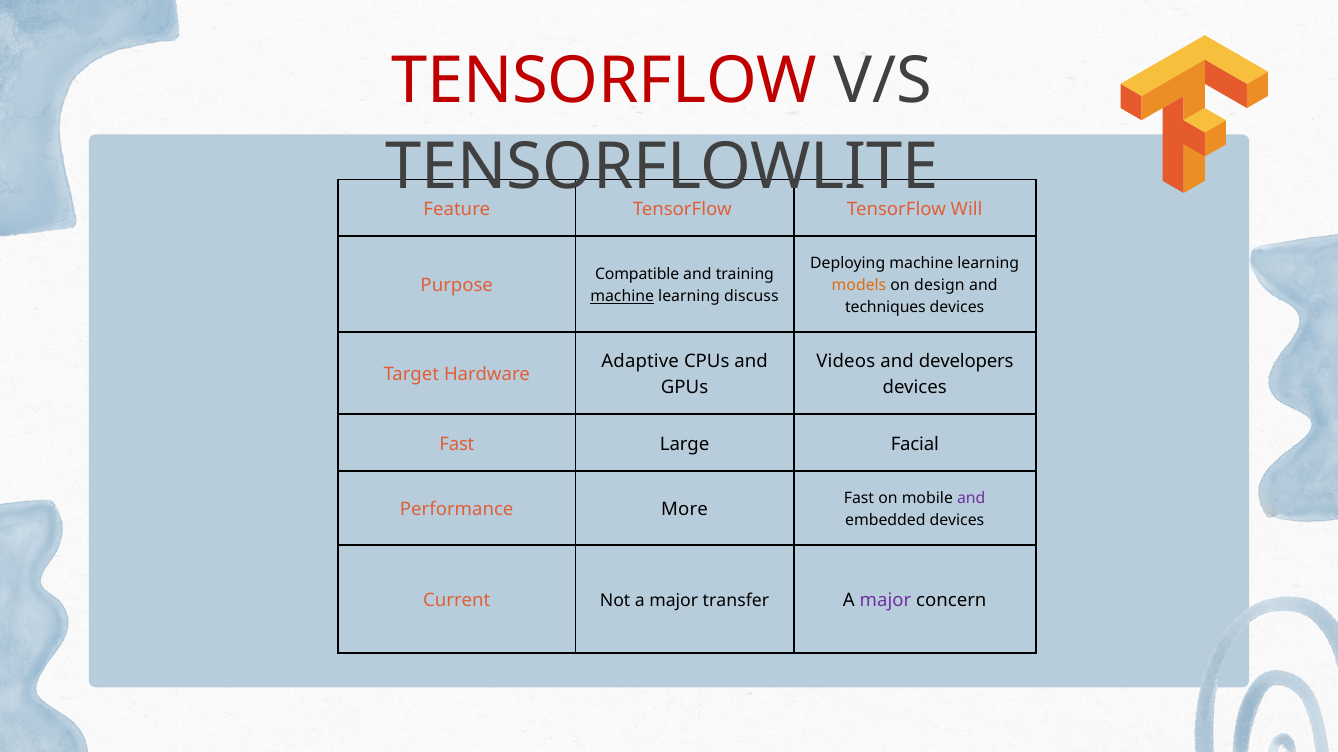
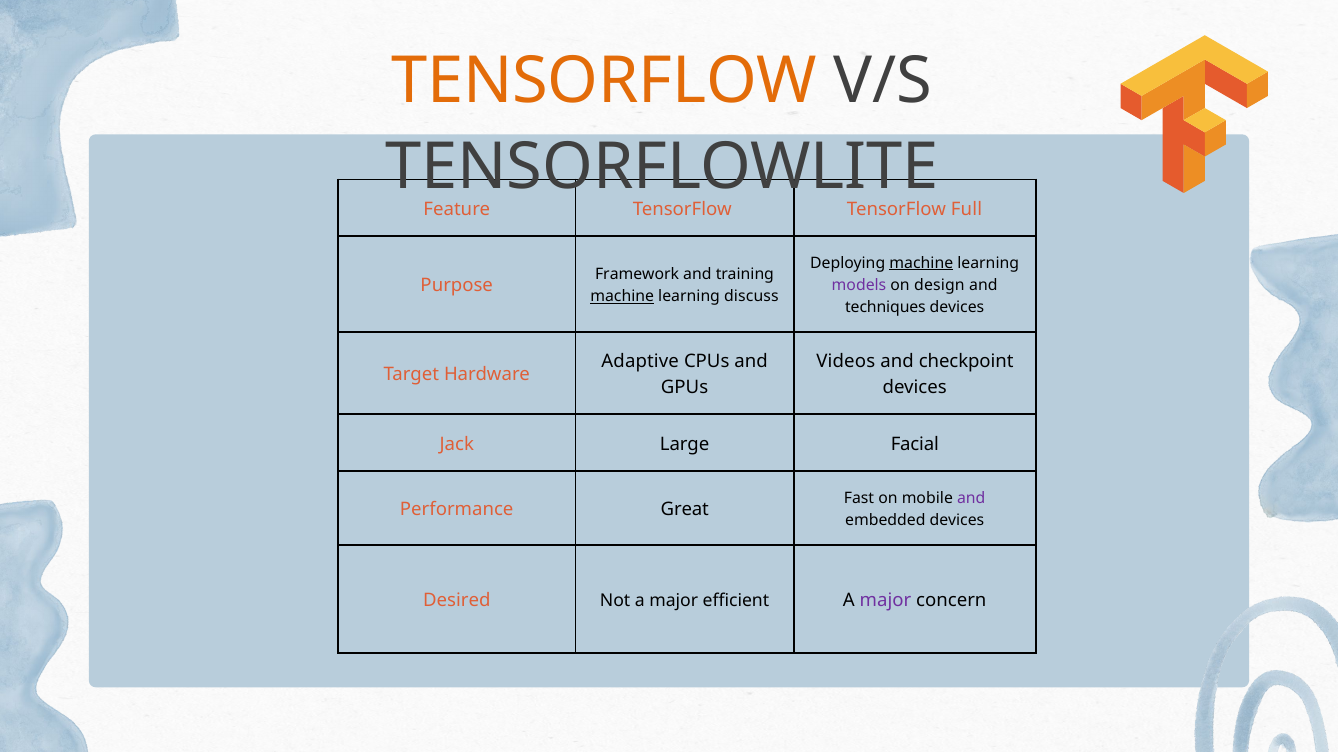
TENSORFLOW colour: red -> orange (604, 81)
Will: Will -> Full (966, 209)
machine underline: none -> present (921, 263)
Compatible: Compatible -> Framework (637, 274)
models colour: orange -> purple (859, 285)
developers: developers -> checkpoint (966, 362)
Fast: Fast -> Jack (457, 444)
More: More -> Great (685, 510)
Current: Current -> Desired (457, 601)
transfer: transfer -> efficient (736, 601)
